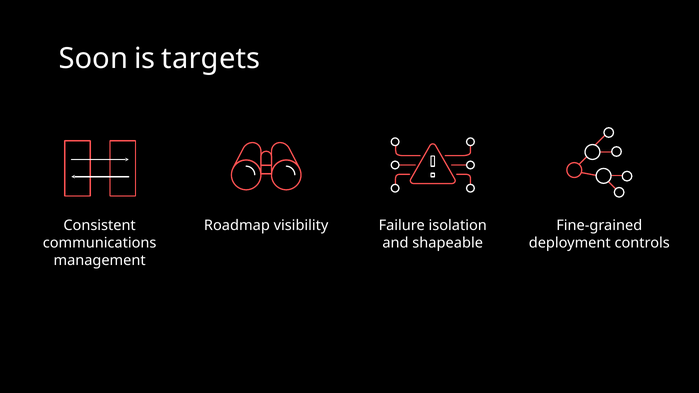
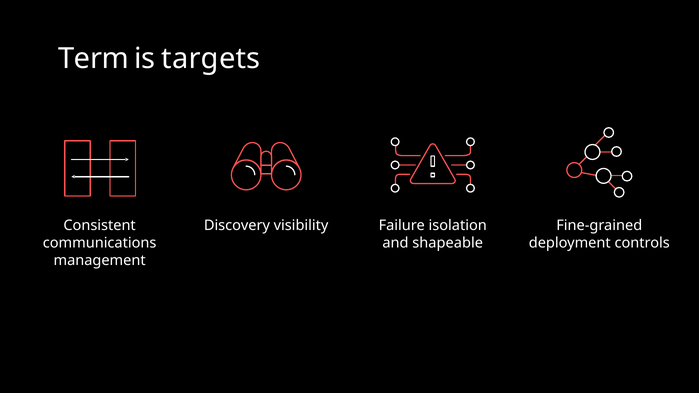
Soon: Soon -> Term (94, 59)
Roadmap: Roadmap -> Discovery (237, 226)
